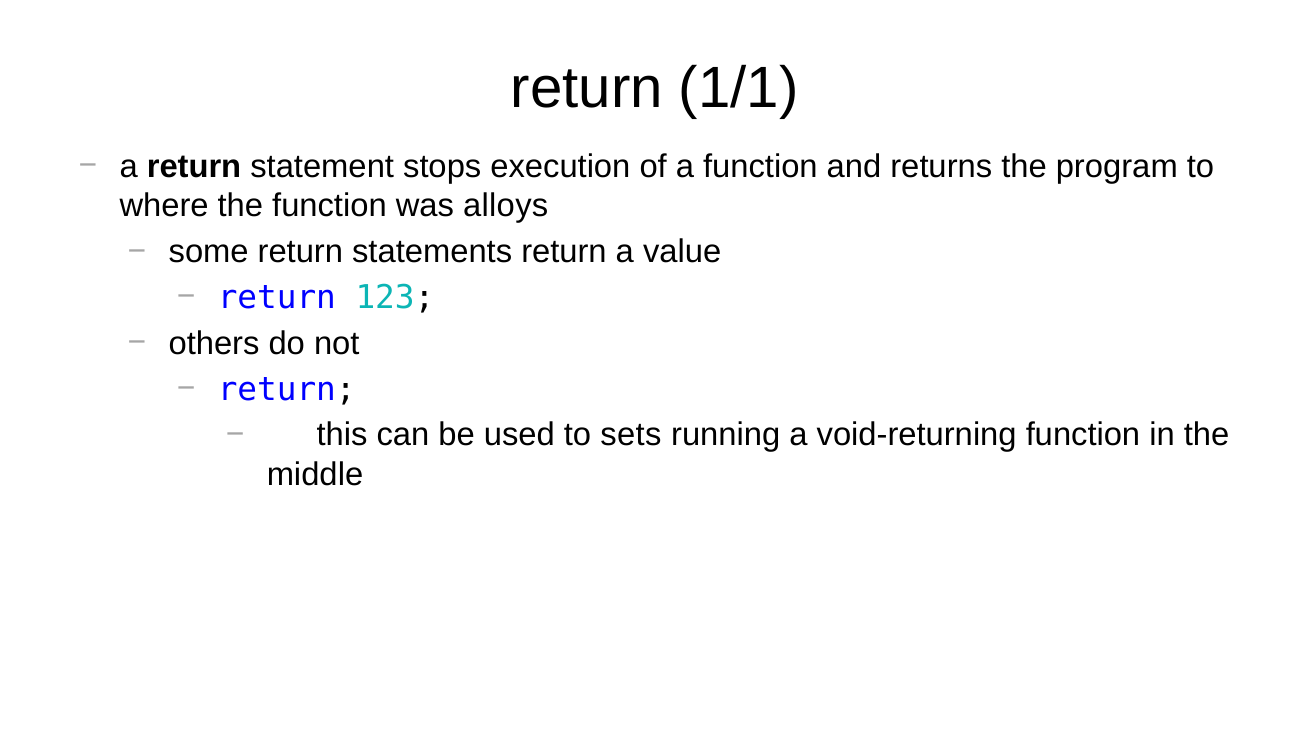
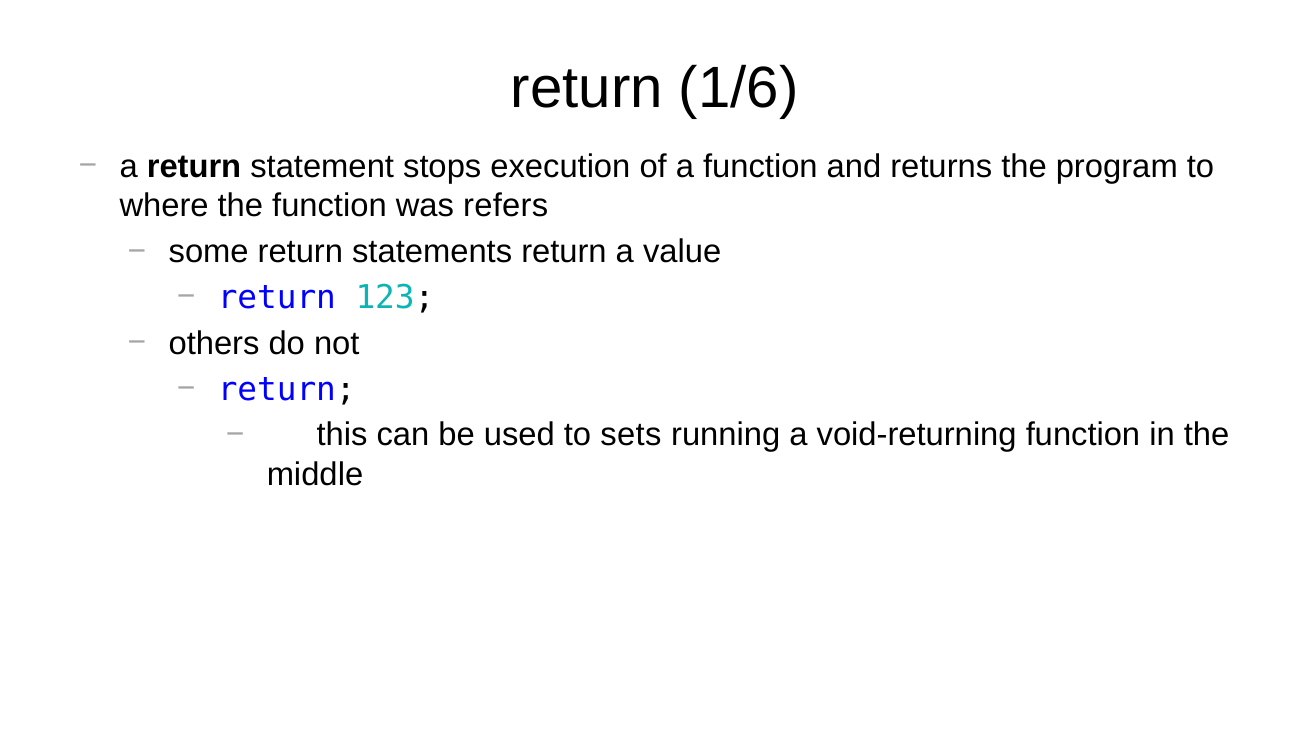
1/1: 1/1 -> 1/6 (739, 88)
alloys: alloys -> refers (506, 206)
